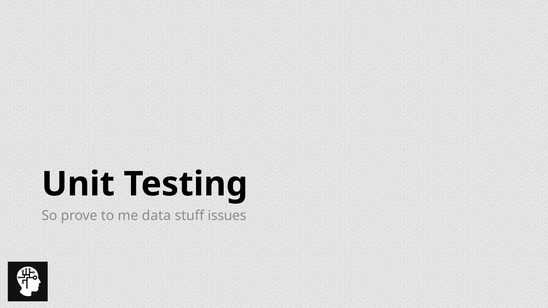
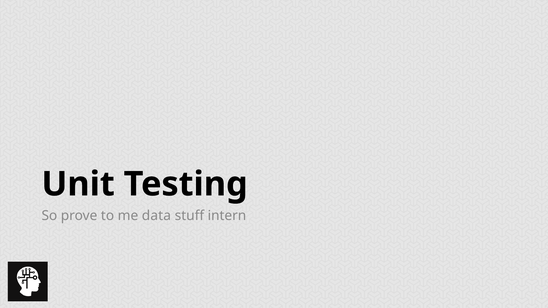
issues: issues -> intern (227, 216)
